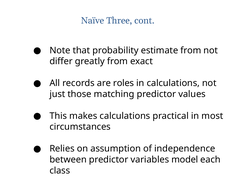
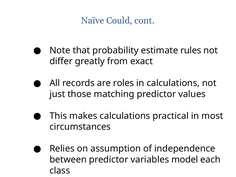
Three: Three -> Could (119, 21)
estimate from: from -> rules (191, 50)
